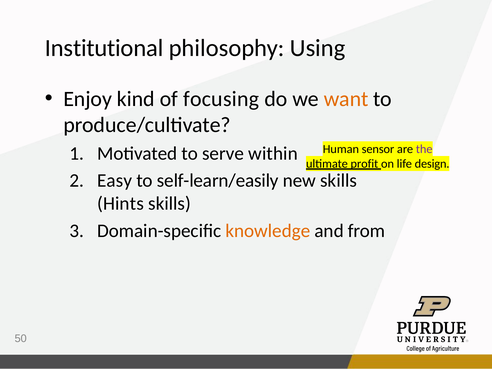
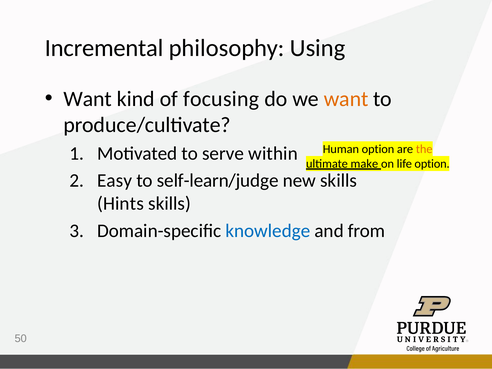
Institutional: Institutional -> Incremental (104, 48)
Enjoy: Enjoy -> Want (88, 99)
Human sensor: sensor -> option (378, 149)
the colour: purple -> orange (424, 149)
profit: profit -> make (364, 164)
life design: design -> option (432, 164)
self-learn/easily: self-learn/easily -> self-learn/judge (218, 181)
knowledge colour: orange -> blue (268, 231)
